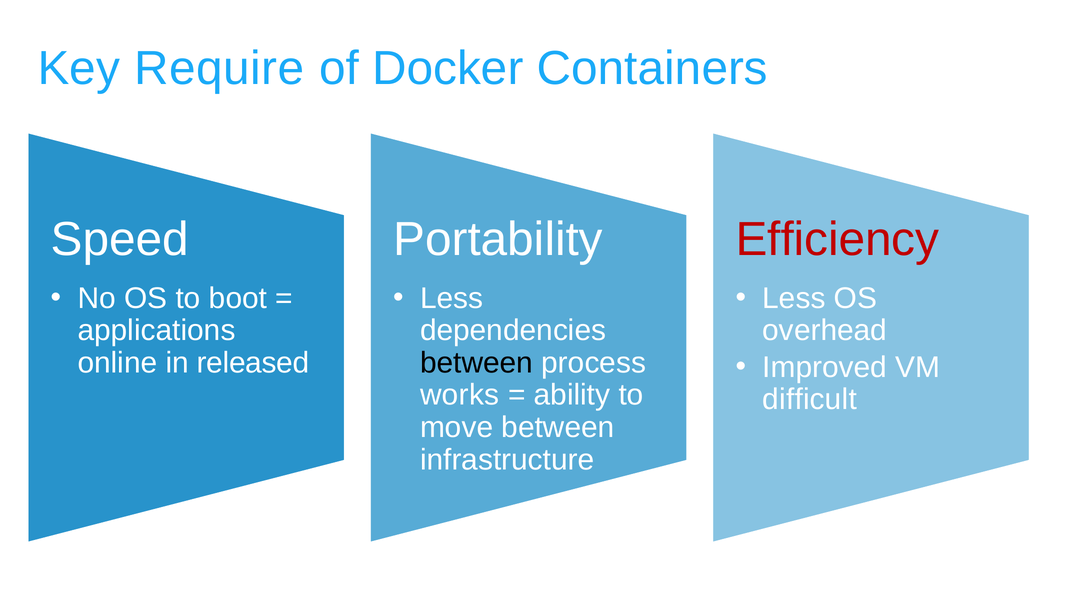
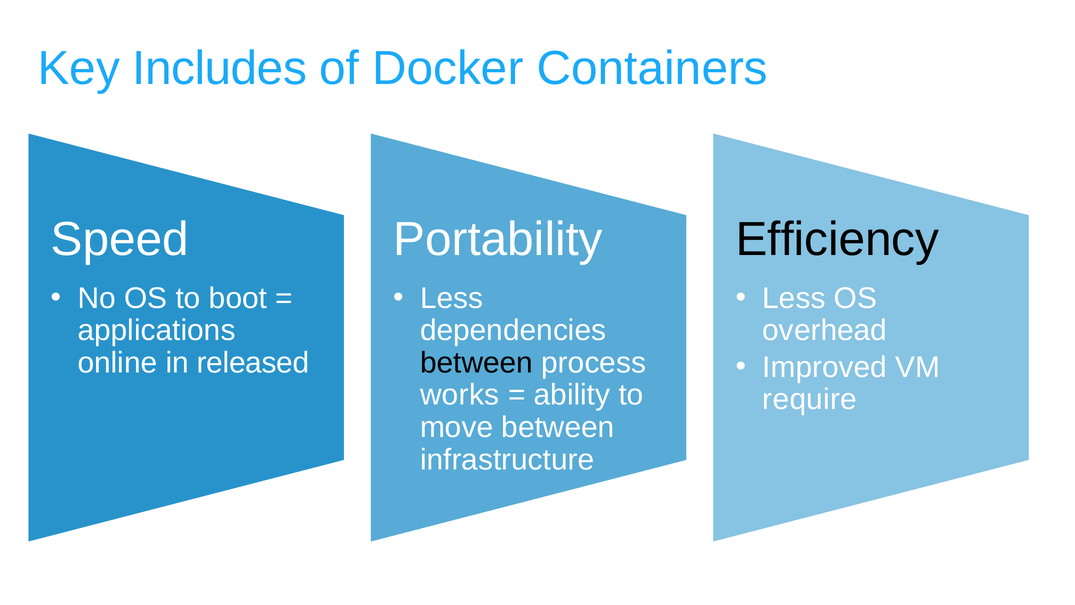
Require: Require -> Includes (220, 68)
Efficiency colour: red -> black (837, 239)
difficult: difficult -> require (810, 399)
